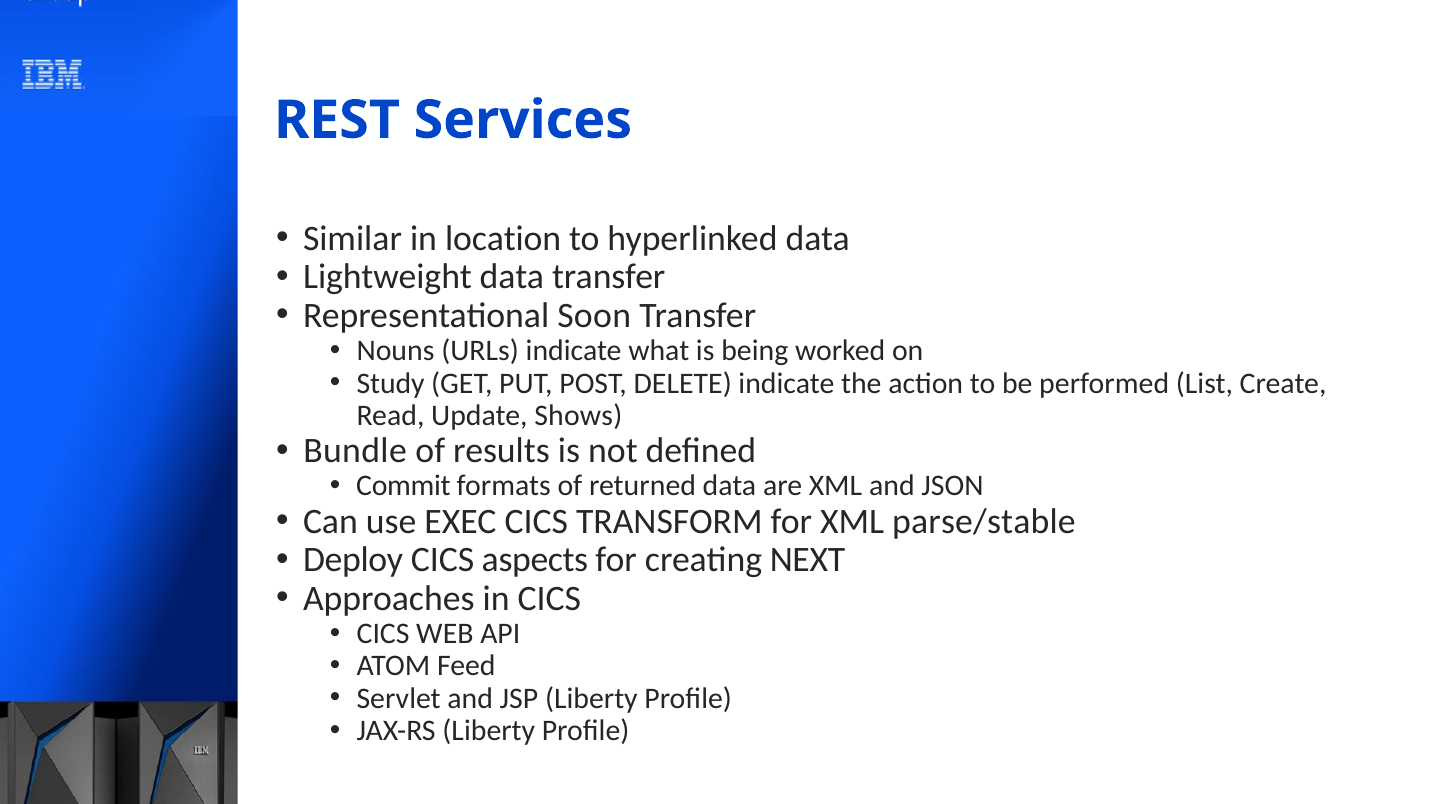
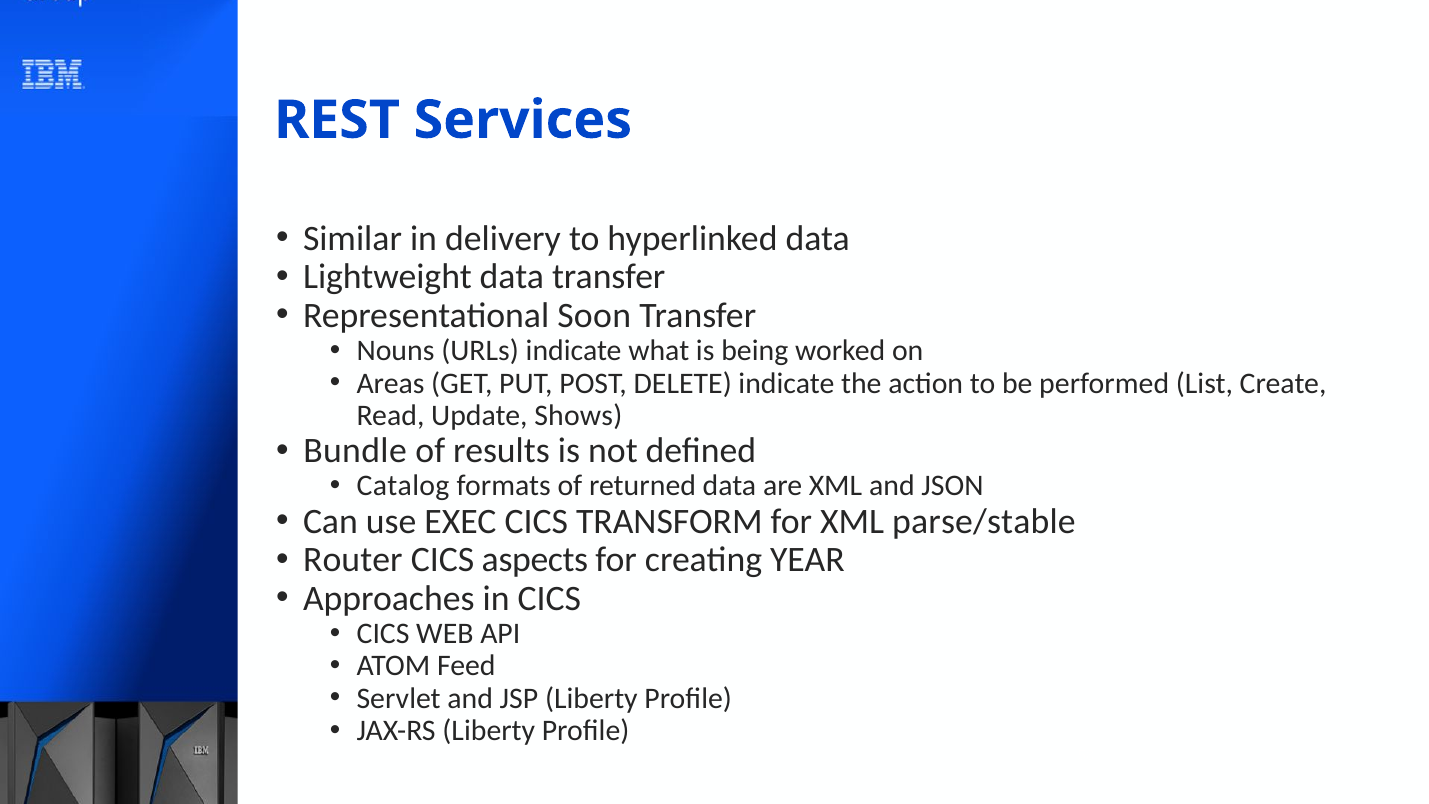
location: location -> delivery (503, 238)
Study: Study -> Areas (391, 383)
Commit: Commit -> Catalog (403, 486)
Deploy: Deploy -> Router (353, 560)
NEXT: NEXT -> YEAR (807, 560)
